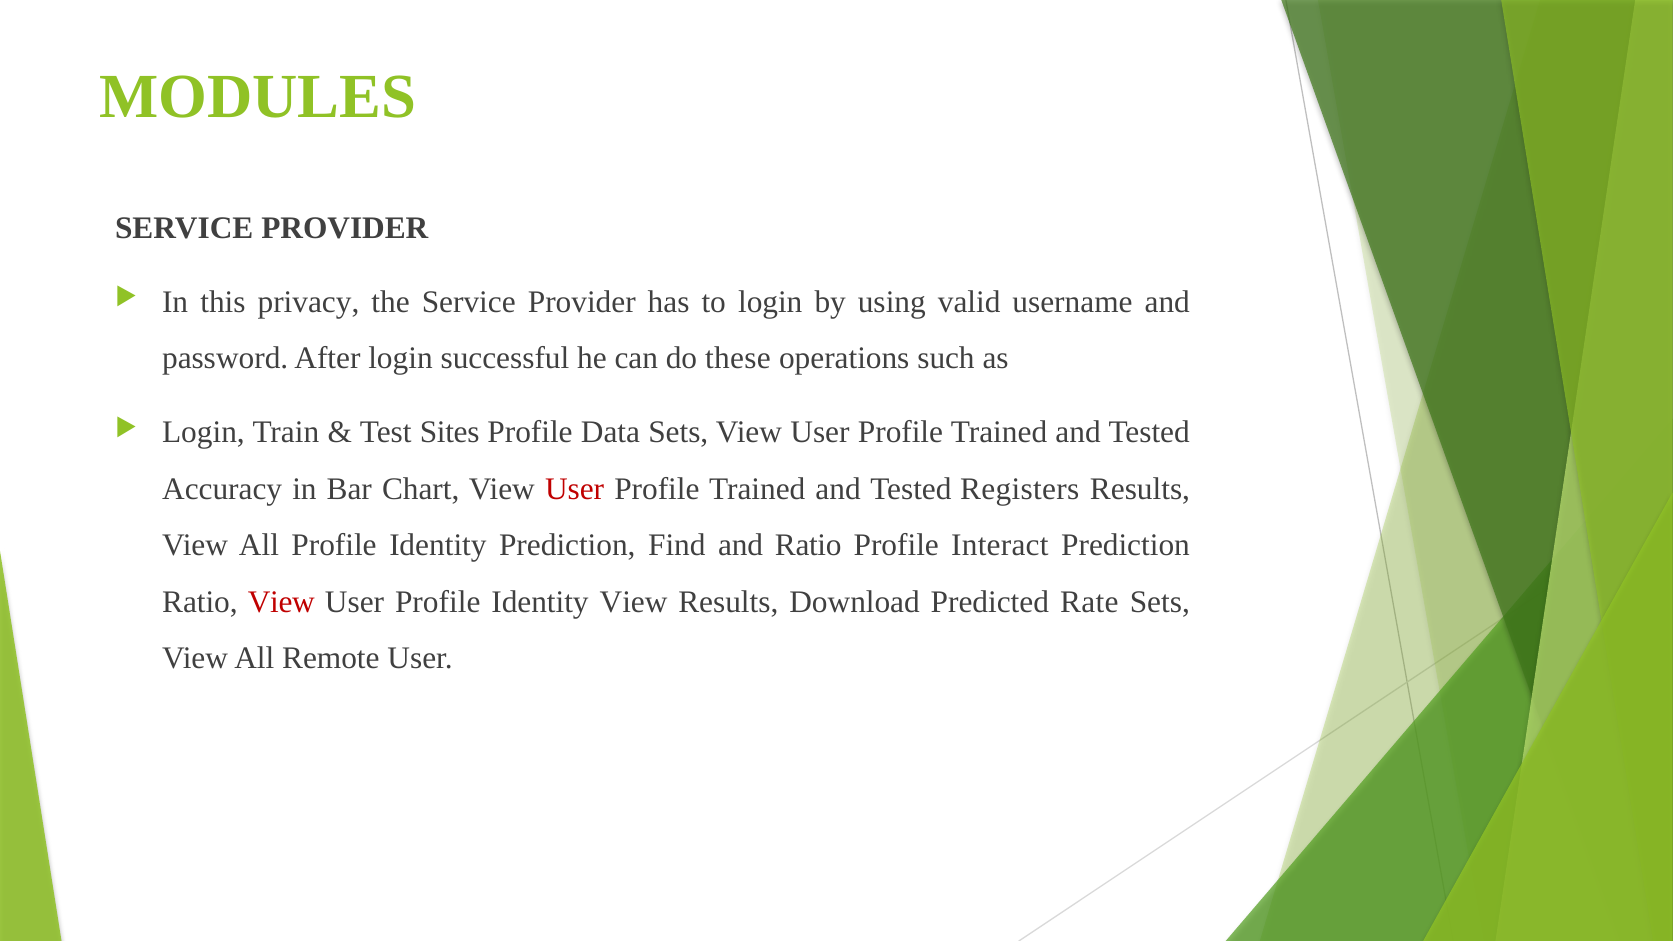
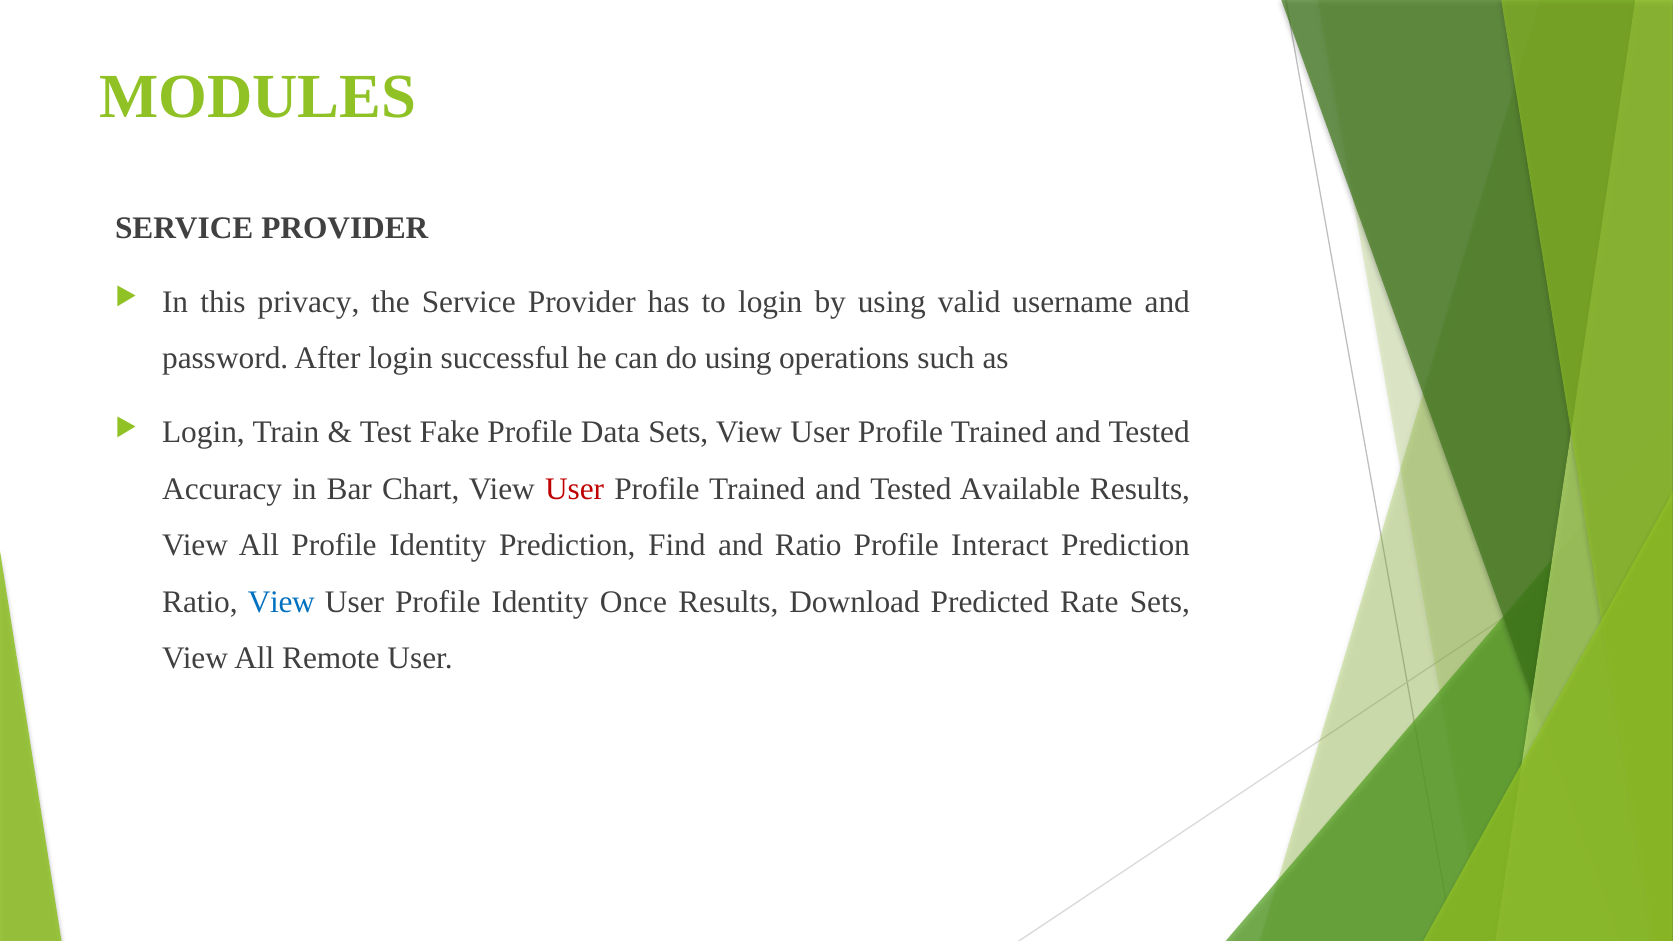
do these: these -> using (738, 359)
Sites: Sites -> Fake (450, 432)
Registers: Registers -> Available (1020, 489)
View colour: red -> blue (281, 602)
Identity View: View -> Once (633, 602)
